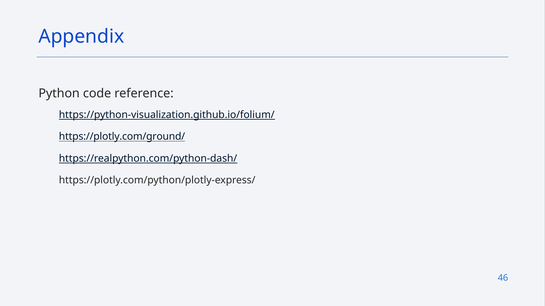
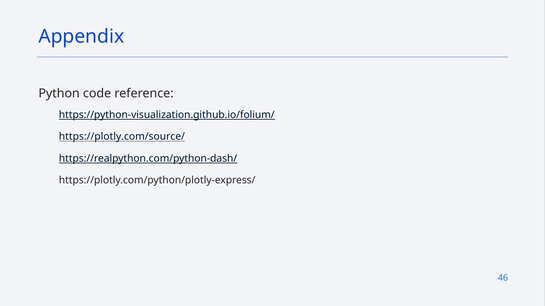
https://plotly.com/ground/: https://plotly.com/ground/ -> https://plotly.com/source/ (122, 137)
